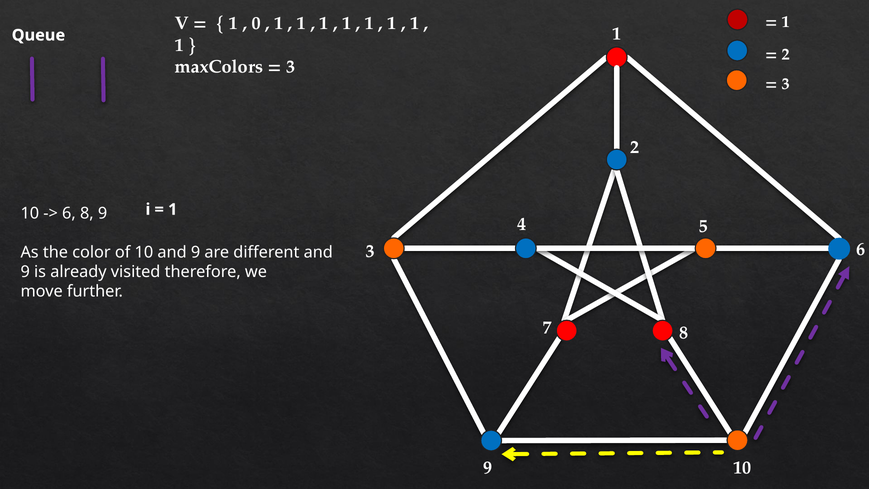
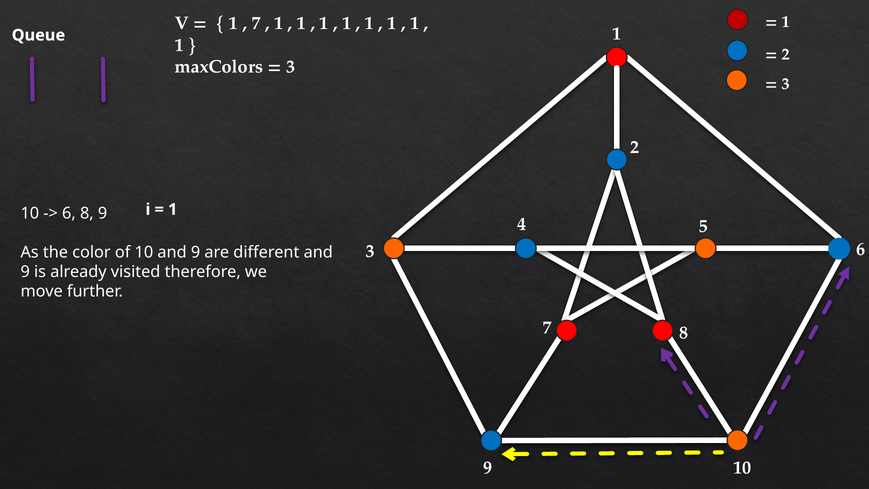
0: 0 -> 7 (256, 23)
